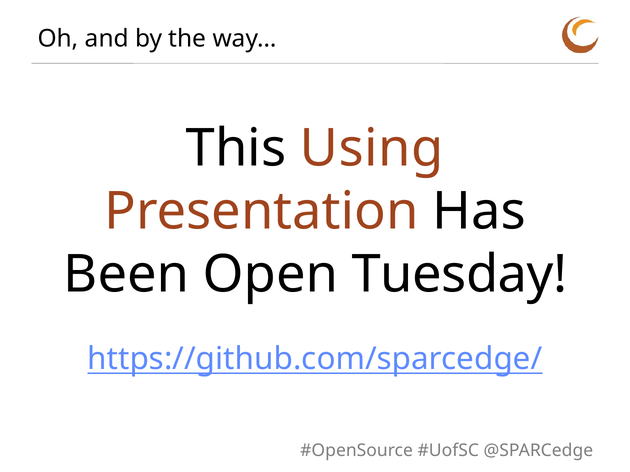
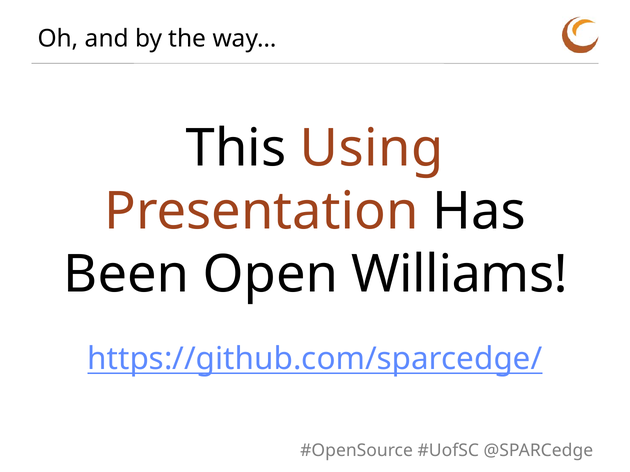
Tuesday: Tuesday -> Williams (459, 275)
